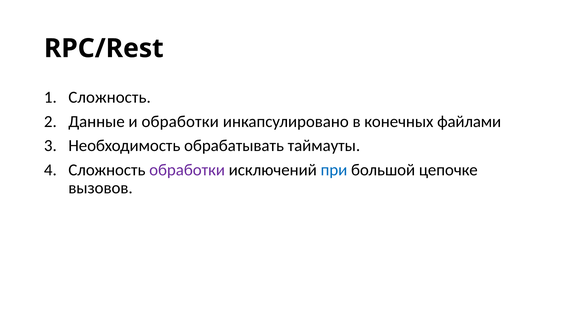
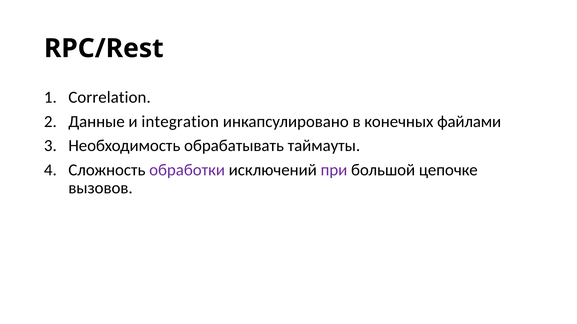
Сложность: Сложность -> Correlation (110, 98)
и обработки: обработки -> integration (180, 122)
при colour: blue -> purple (334, 170)
